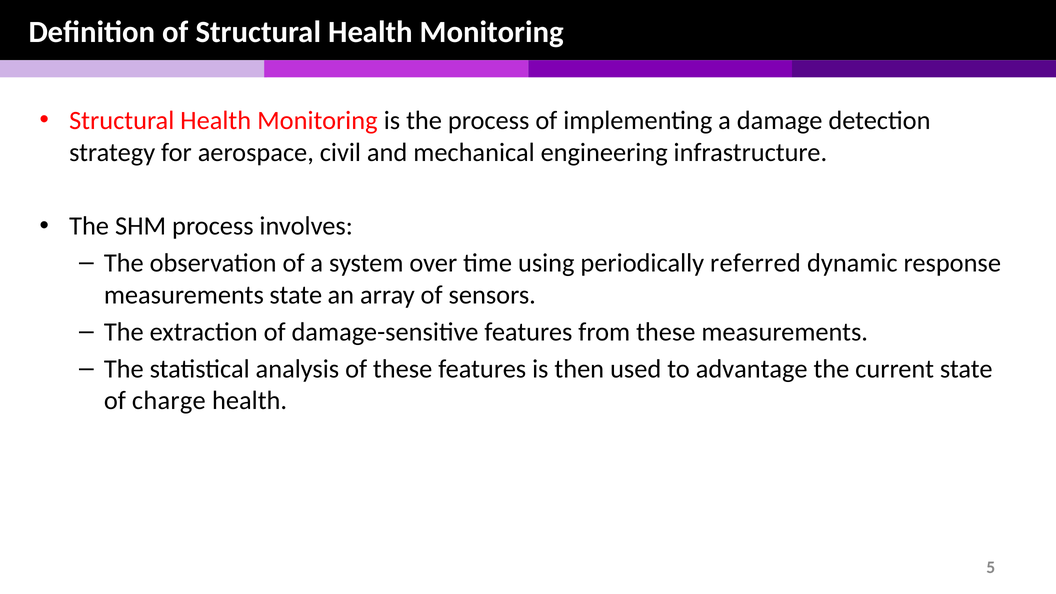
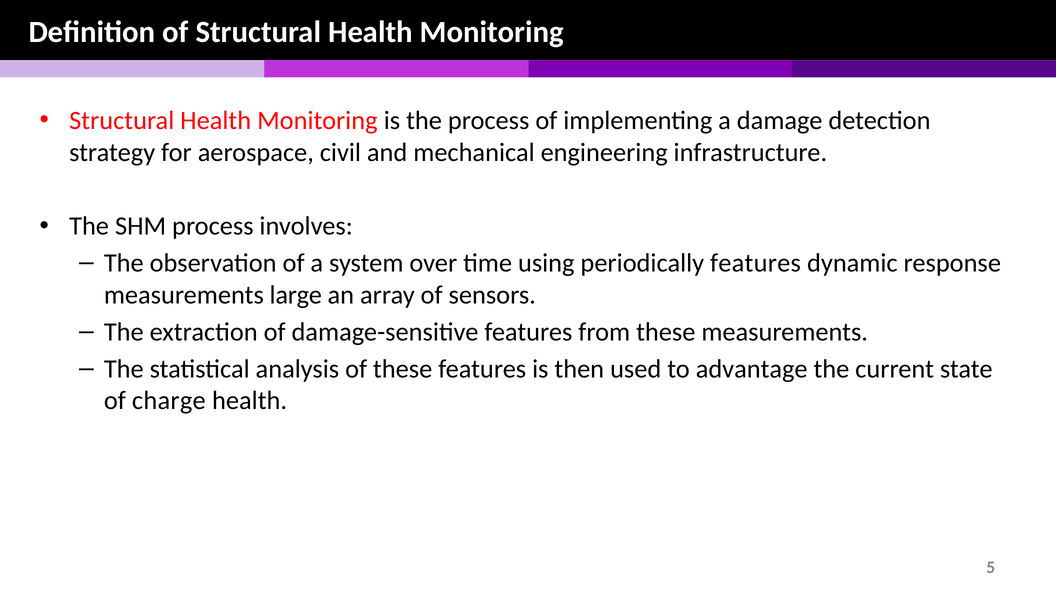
periodically referred: referred -> features (755, 263)
measurements state: state -> large (296, 295)
